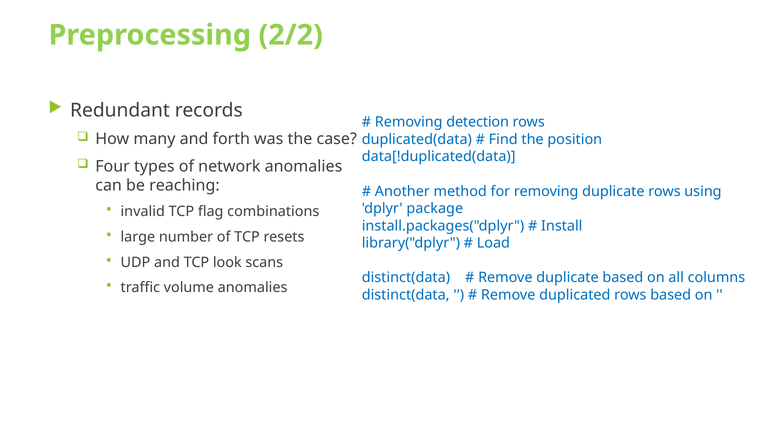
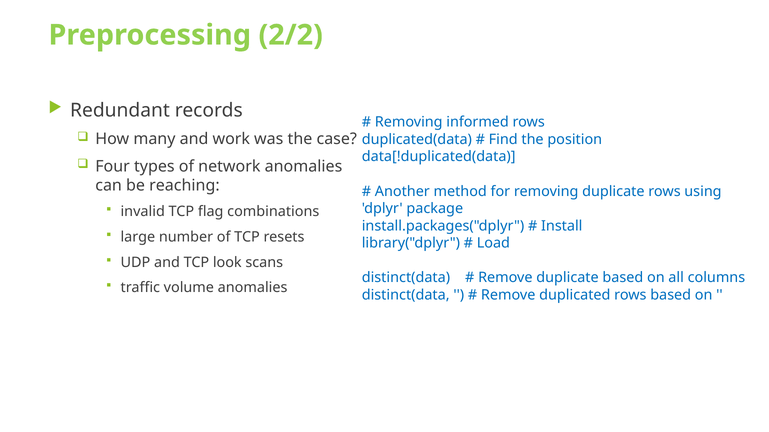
detection: detection -> informed (478, 122)
forth: forth -> work (231, 139)
